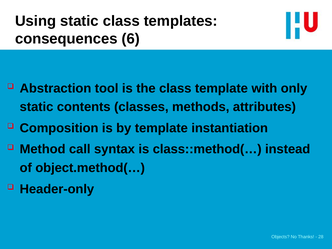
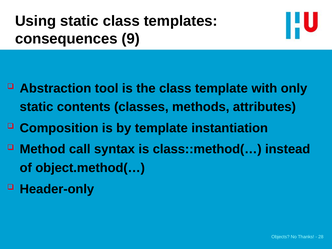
6: 6 -> 9 (131, 39)
